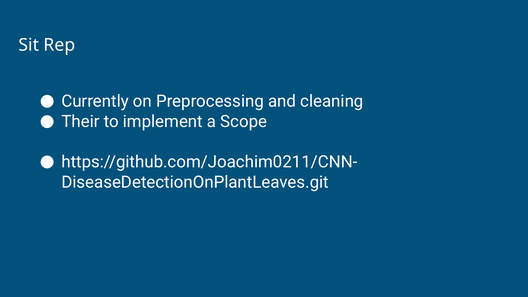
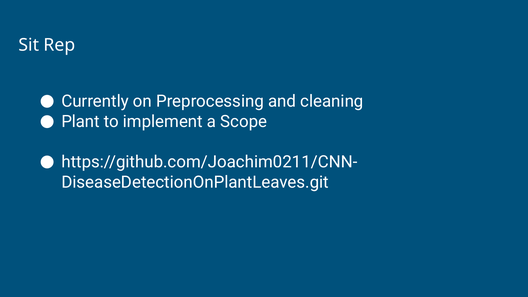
Their: Their -> Plant (81, 122)
